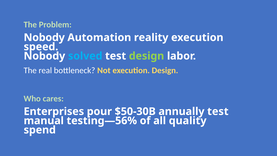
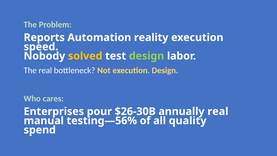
Nobody: Nobody -> Reports (44, 37)
solved colour: light blue -> yellow (85, 56)
$50-30B: $50-30B -> $26-30B (135, 111)
annually test: test -> real (218, 111)
